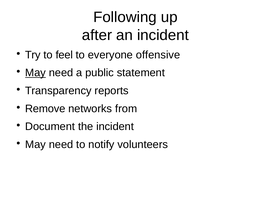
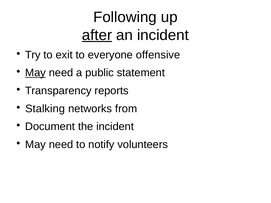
after underline: none -> present (97, 35)
feel: feel -> exit (64, 55)
Remove: Remove -> Stalking (45, 109)
